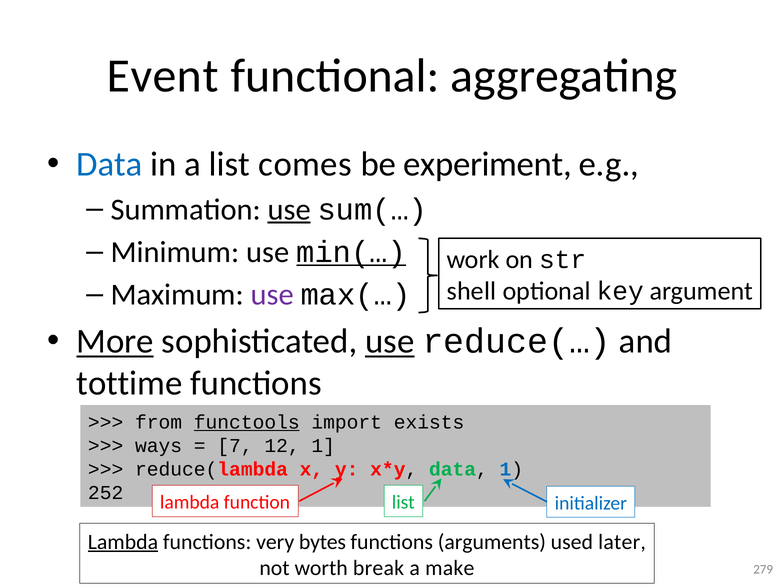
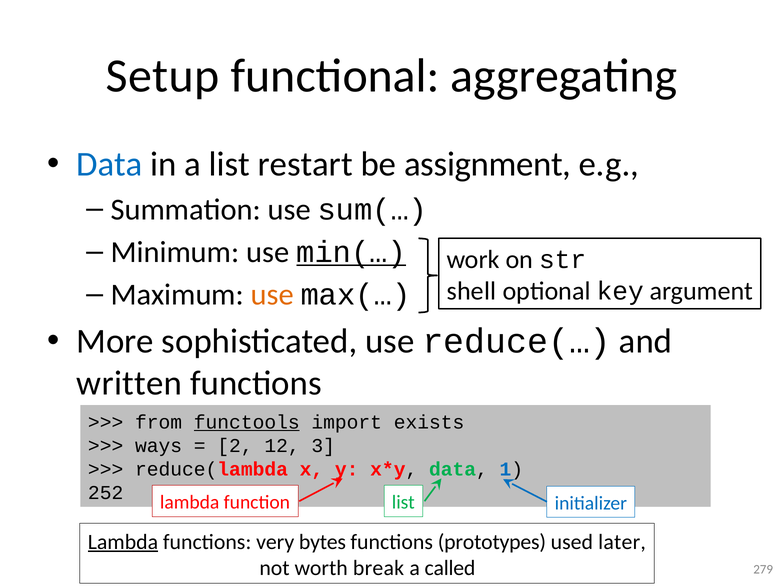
Event: Event -> Setup (163, 76)
comes: comes -> restart (305, 164)
experiment: experiment -> assignment (488, 164)
use underline: present -> none (289, 209)
use colour: purple -> orange (272, 295)
More underline: present -> none (115, 341)
use underline: present -> none (390, 341)
tottime: tottime -> written (129, 383)
7: 7 -> 2 (235, 446)
12 1: 1 -> 3 (323, 446)
arguments: arguments -> prototypes (492, 542)
make: make -> called (450, 568)
